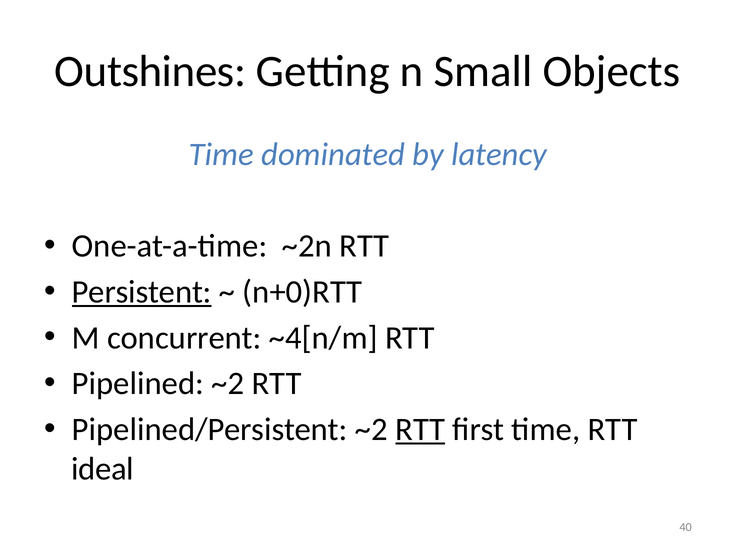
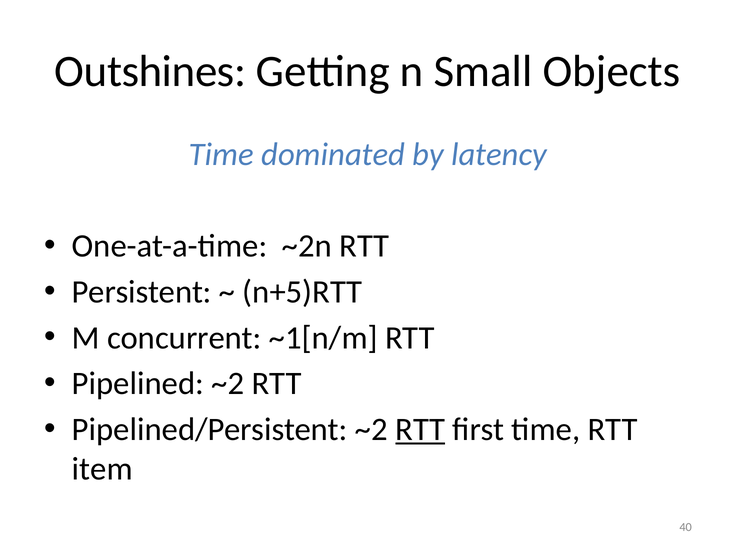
Persistent underline: present -> none (142, 292)
n+0)RTT: n+0)RTT -> n+5)RTT (302, 292)
~4[n/m: ~4[n/m -> ~1[n/m (323, 338)
ideal: ideal -> item (102, 469)
